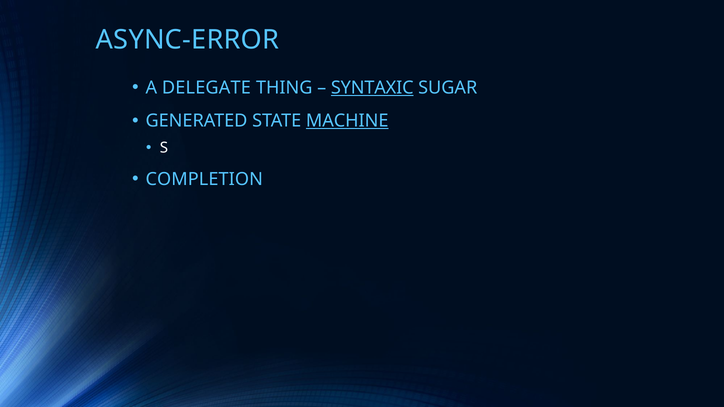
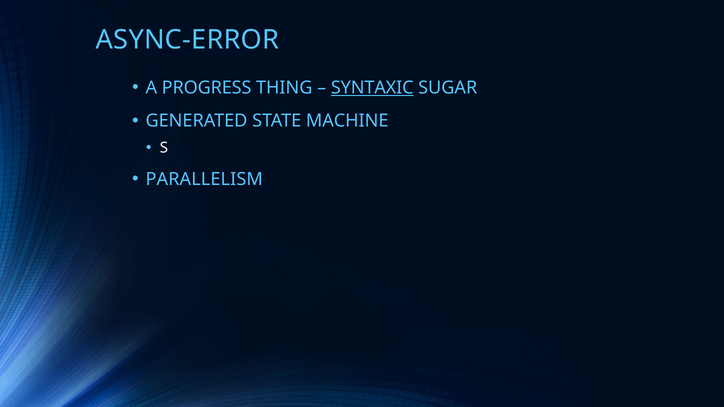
DELEGATE: DELEGATE -> PROGRESS (207, 88)
MACHINE underline: present -> none (347, 121)
COMPLETION: COMPLETION -> PARALLELISM (204, 179)
